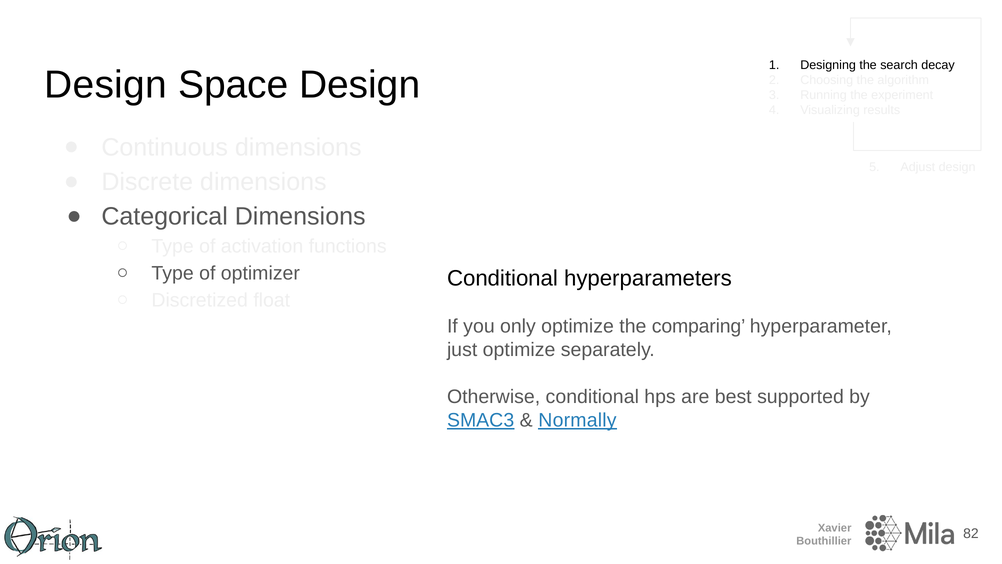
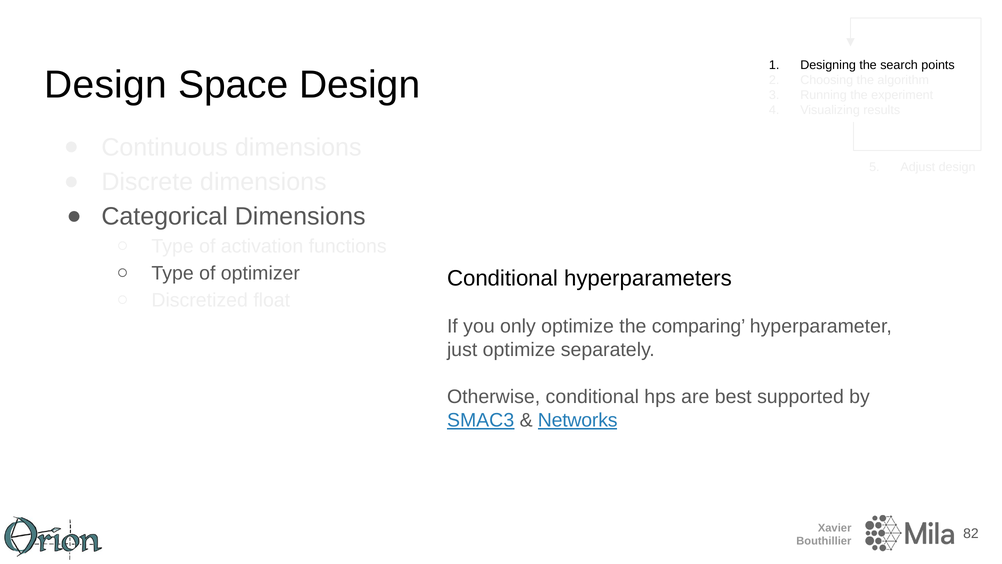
decay: decay -> points (938, 65)
Normally: Normally -> Networks (578, 420)
